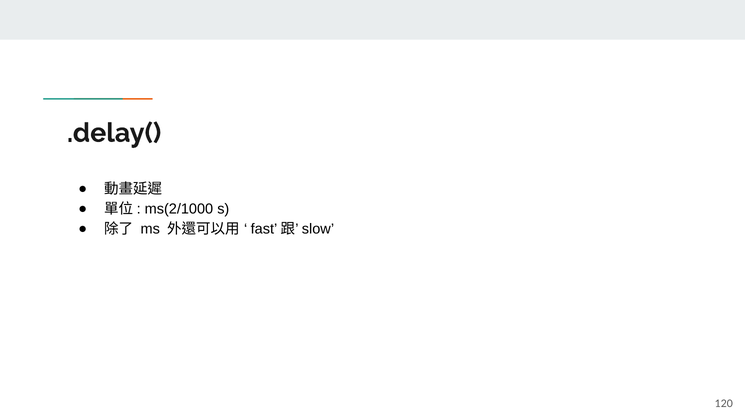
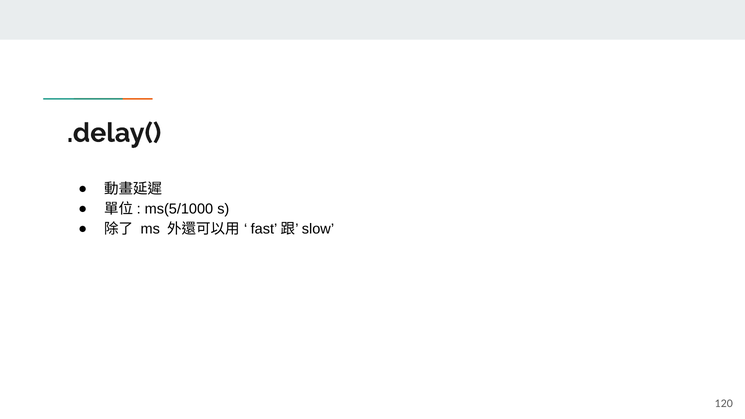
ms(2/1000: ms(2/1000 -> ms(5/1000 (179, 209)
